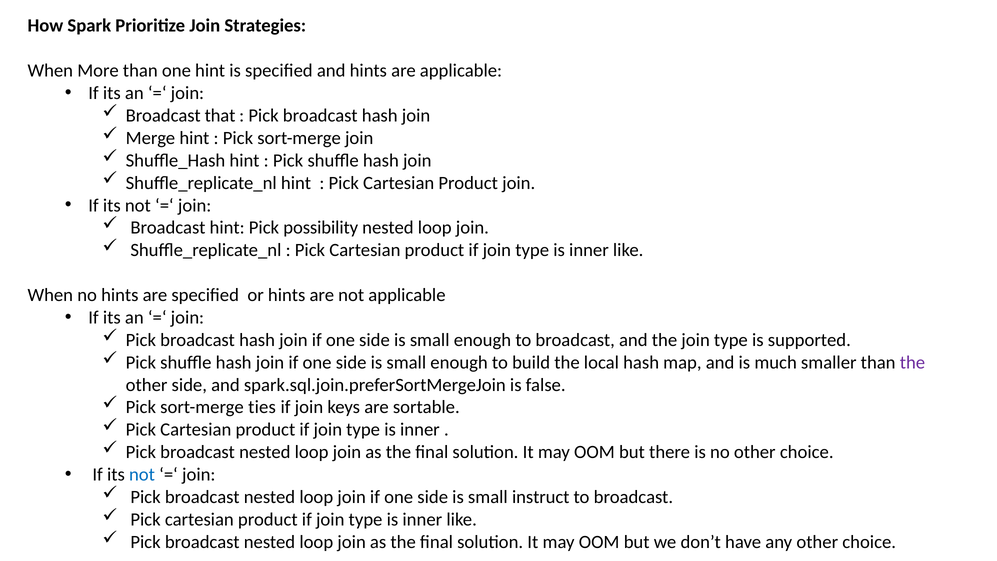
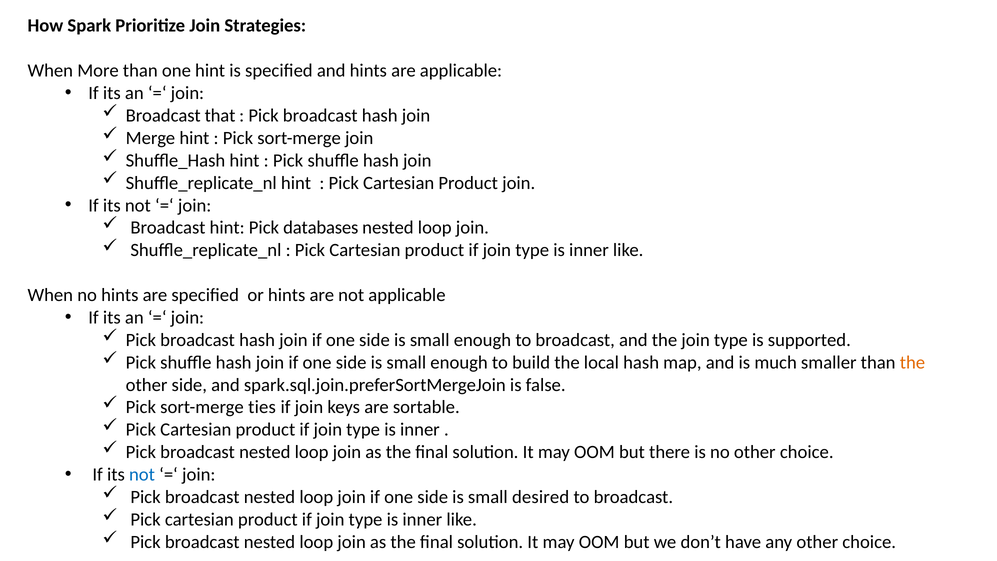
possibility: possibility -> databases (321, 228)
the colour: purple -> orange (912, 362)
instruct: instruct -> desired (541, 497)
